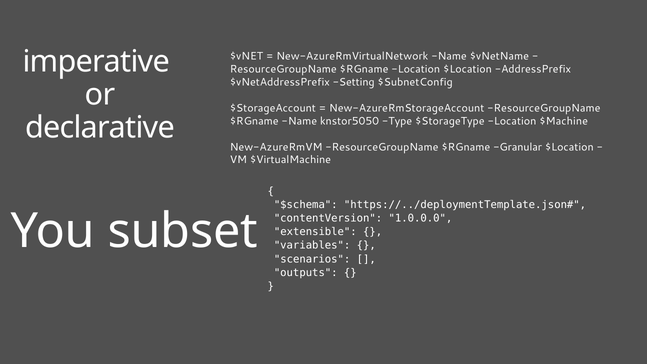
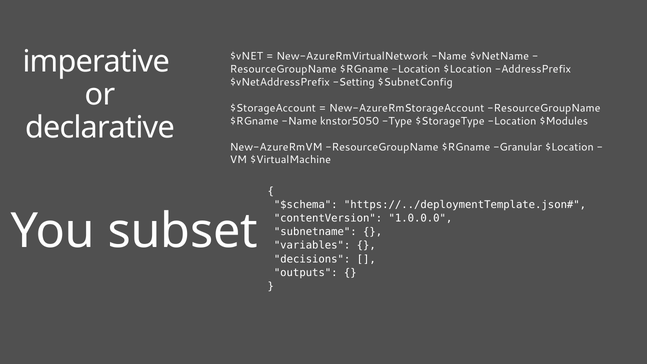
$Machine: $Machine -> $Modules (564, 121)
extensible: extensible -> subnetname (315, 232)
scenarios: scenarios -> decisions (312, 259)
